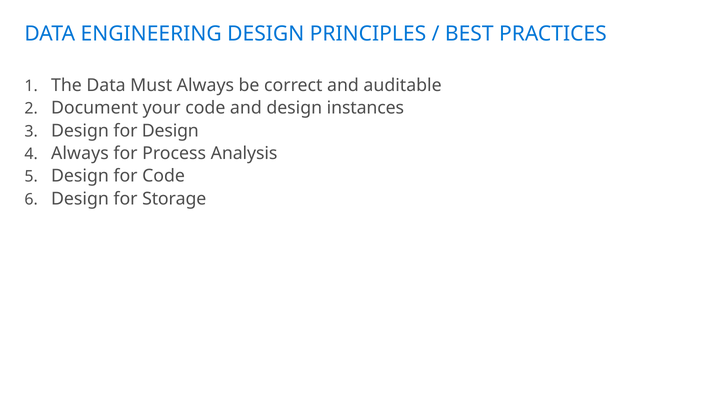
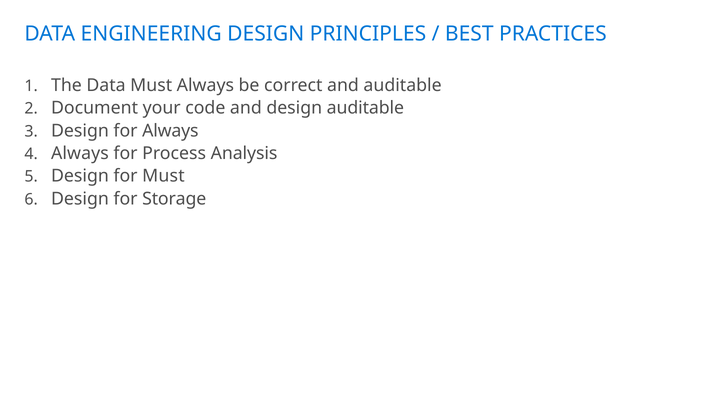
design instances: instances -> auditable (365, 108)
for Design: Design -> Always (170, 131)
for Code: Code -> Must (163, 176)
